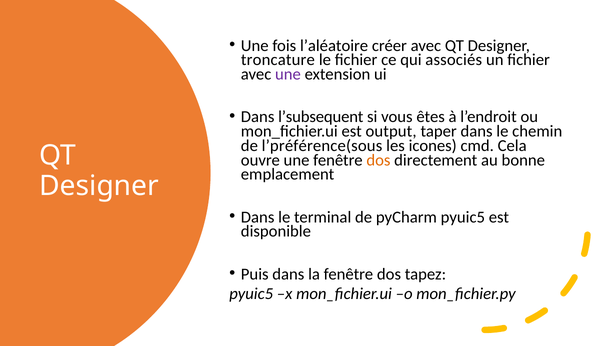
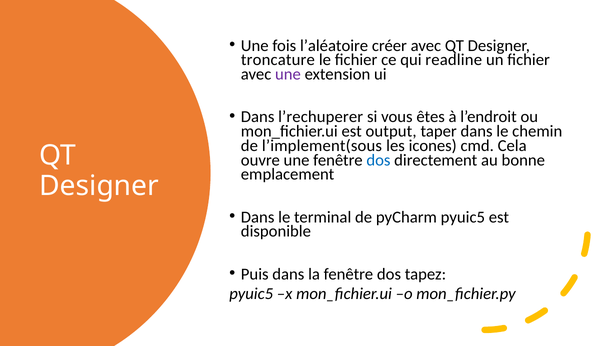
associés: associés -> readline (454, 60)
l’subsequent: l’subsequent -> l’rechuperer (321, 117)
l’préférence(sous: l’préférence(sous -> l’implement(sous (322, 146)
dos colour: orange -> blue (378, 160)
